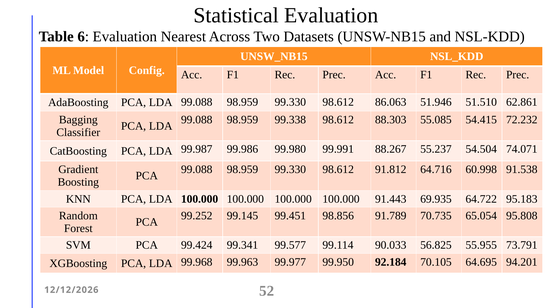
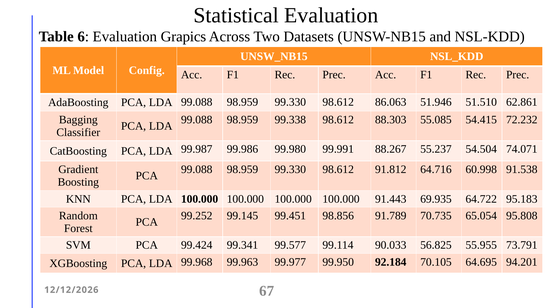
Nearest: Nearest -> Grapics (183, 37)
52: 52 -> 67 (267, 291)
